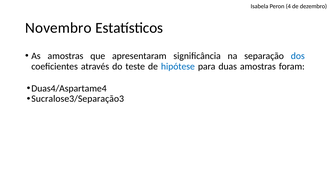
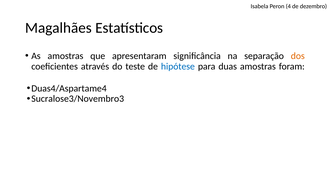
Novembro: Novembro -> Magalhães (58, 28)
dos colour: blue -> orange (298, 56)
Sucralose3/Separação3: Sucralose3/Separação3 -> Sucralose3/Novembro3 (78, 99)
